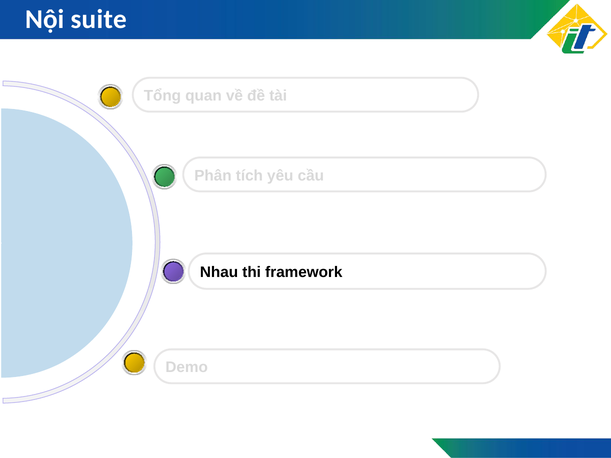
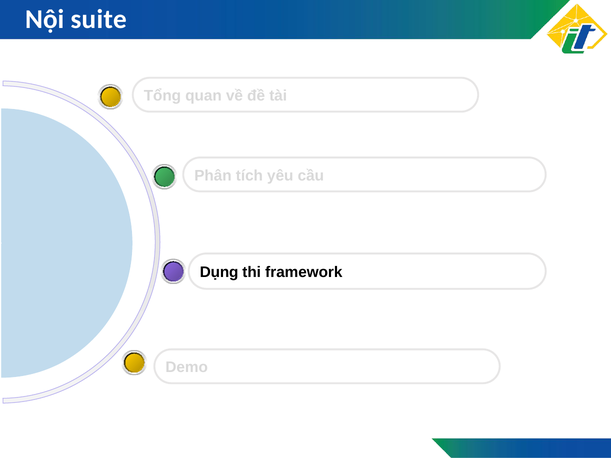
Nhau: Nhau -> Dụng (219, 272)
